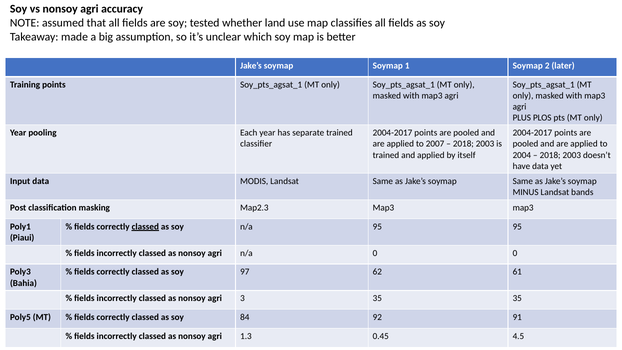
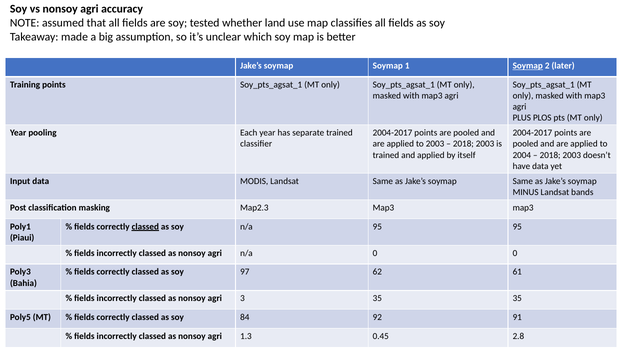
Soymap underline: none -> present (528, 66)
to 2007: 2007 -> 2003 (435, 144)
4.5: 4.5 -> 2.8 (518, 336)
